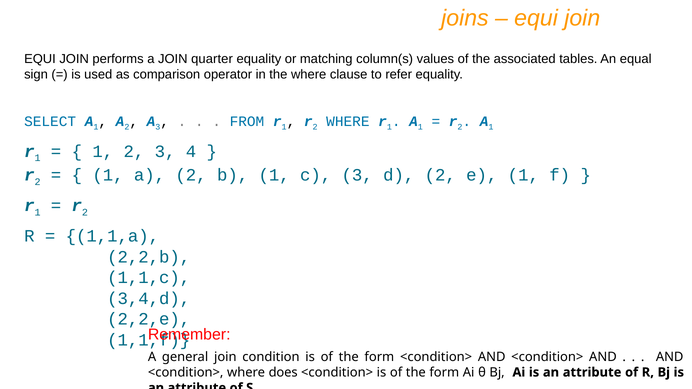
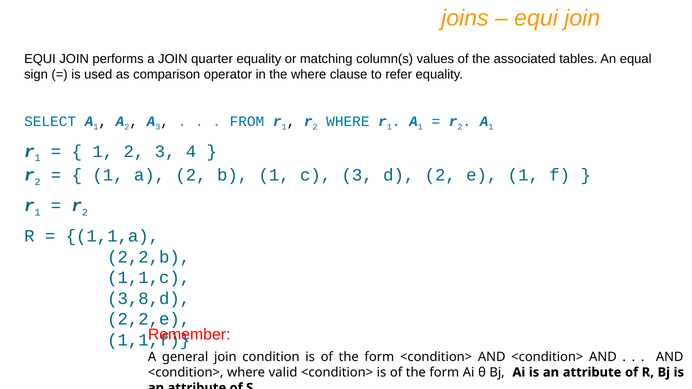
3,4,d: 3,4,d -> 3,8,d (149, 298)
does: does -> valid (283, 373)
